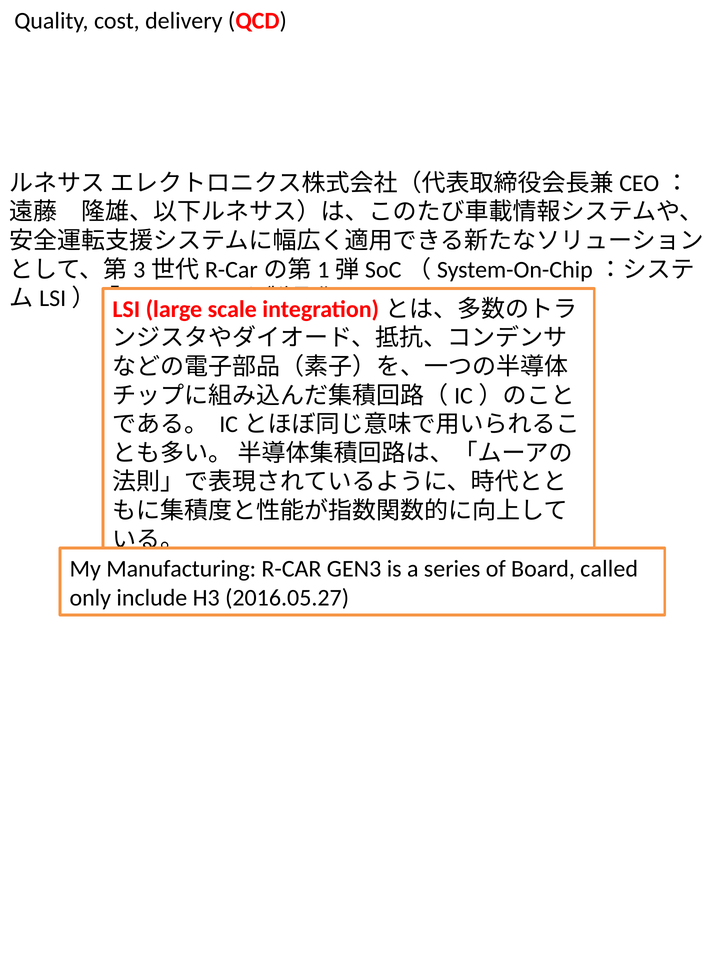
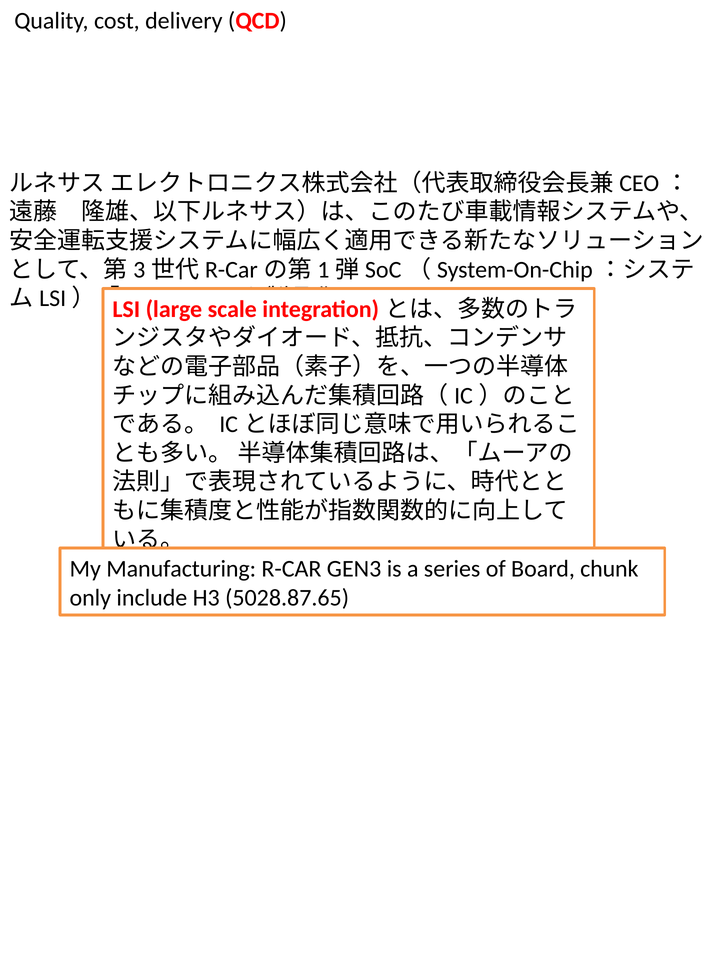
called: called -> chunk (609, 569)
2016.05.27: 2016.05.27 -> 5028.87.65 (287, 598)
